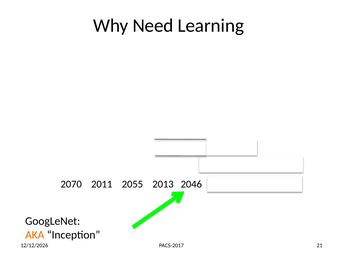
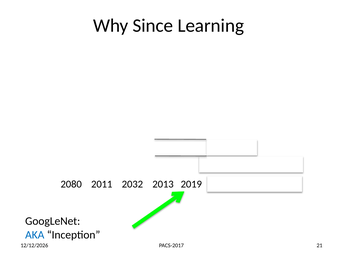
Need: Need -> Since (153, 26)
2070: 2070 -> 2080 (71, 184)
2055: 2055 -> 2032 (132, 184)
2046: 2046 -> 2019 (191, 184)
AKA colour: orange -> blue (35, 235)
